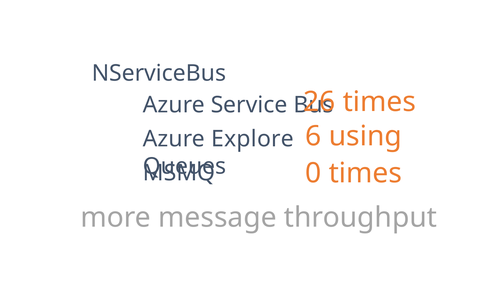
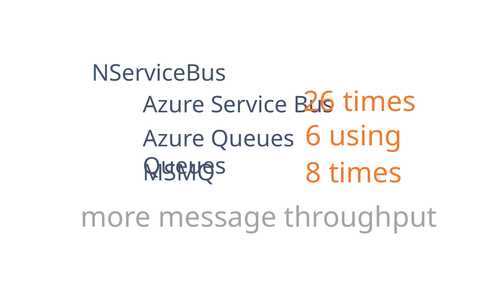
Azure Explore: Explore -> Queues (253, 139)
0: 0 -> 8 (313, 173)
